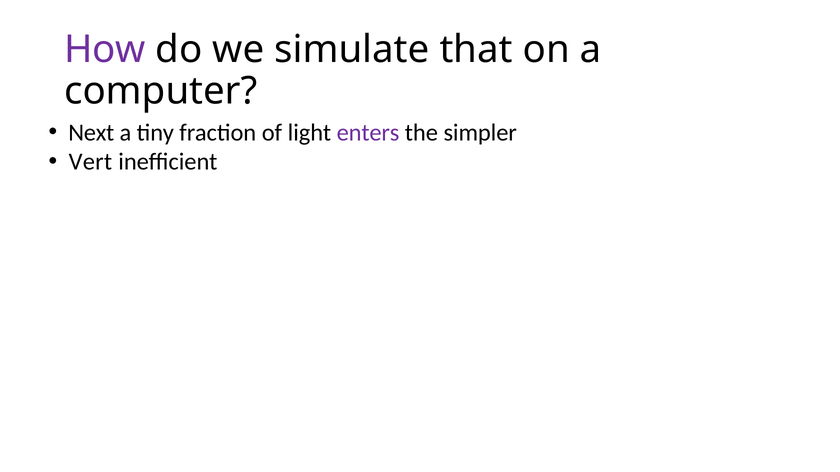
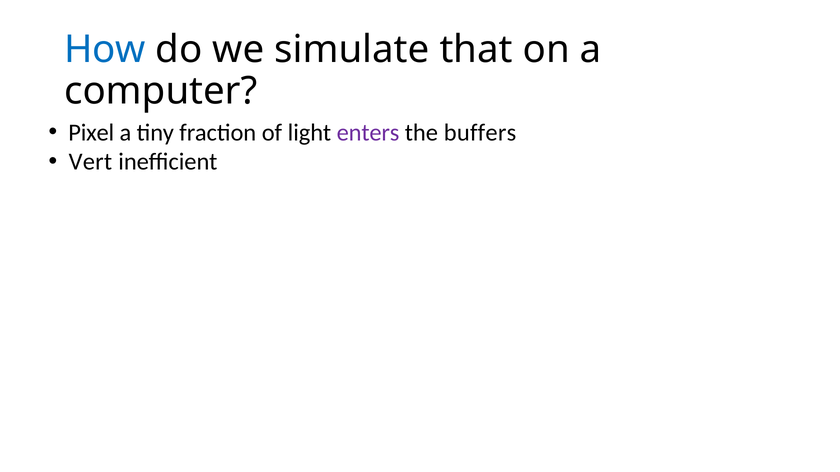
How colour: purple -> blue (105, 50)
Next: Next -> Pixel (91, 133)
simpler: simpler -> buffers (480, 133)
